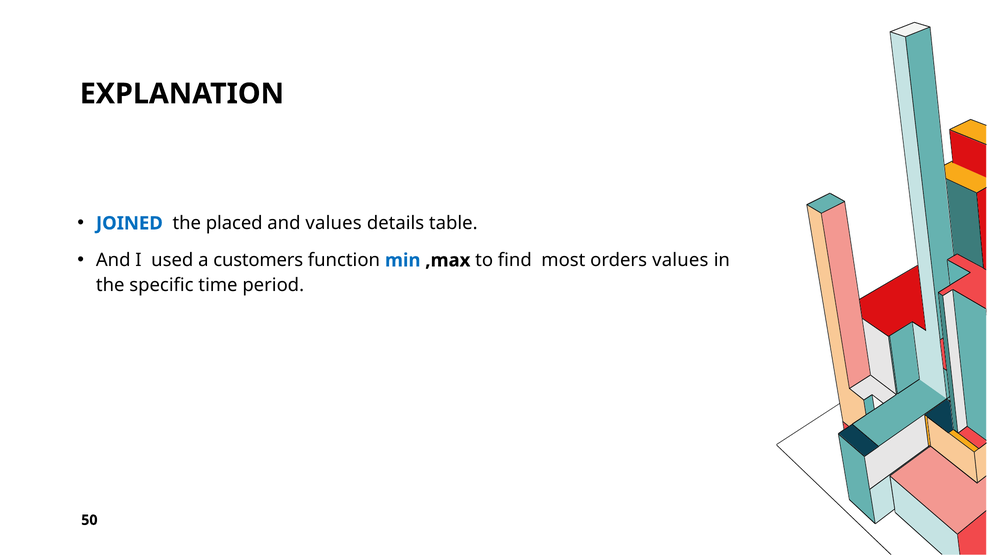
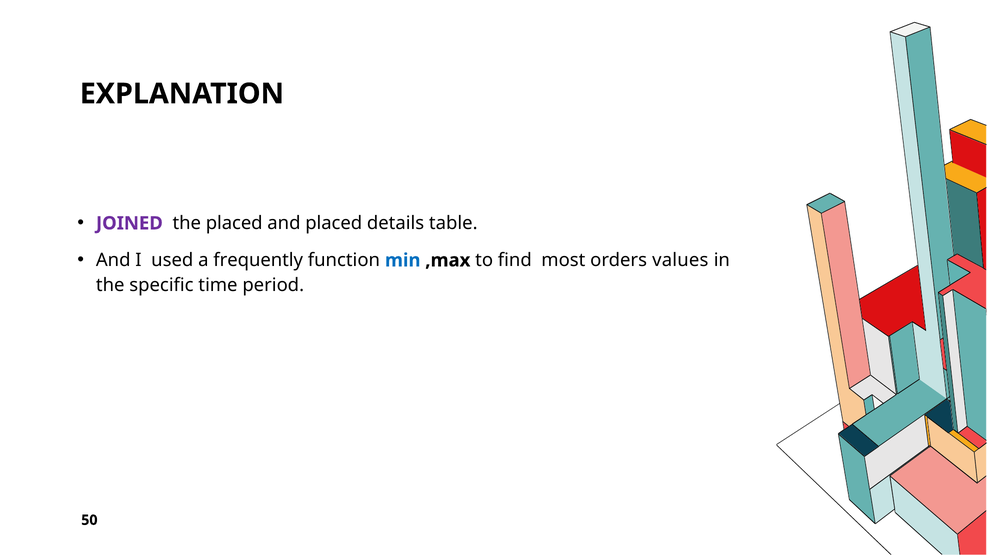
JOINED colour: blue -> purple (129, 223)
and values: values -> placed (334, 223)
customers: customers -> frequently (258, 260)
